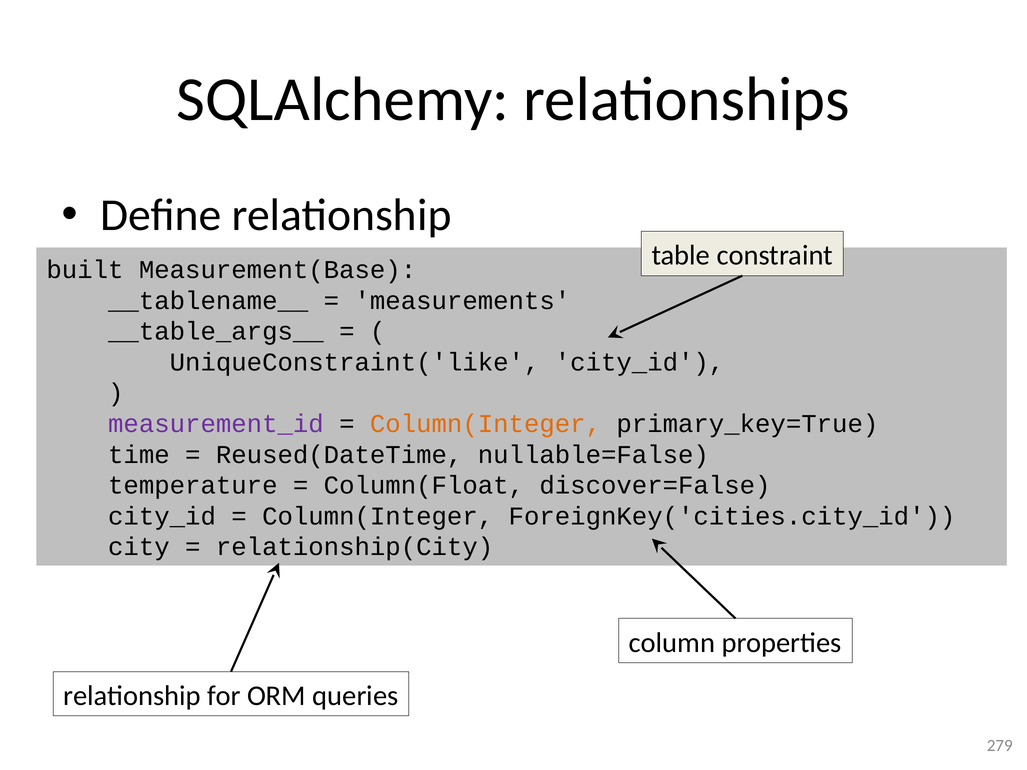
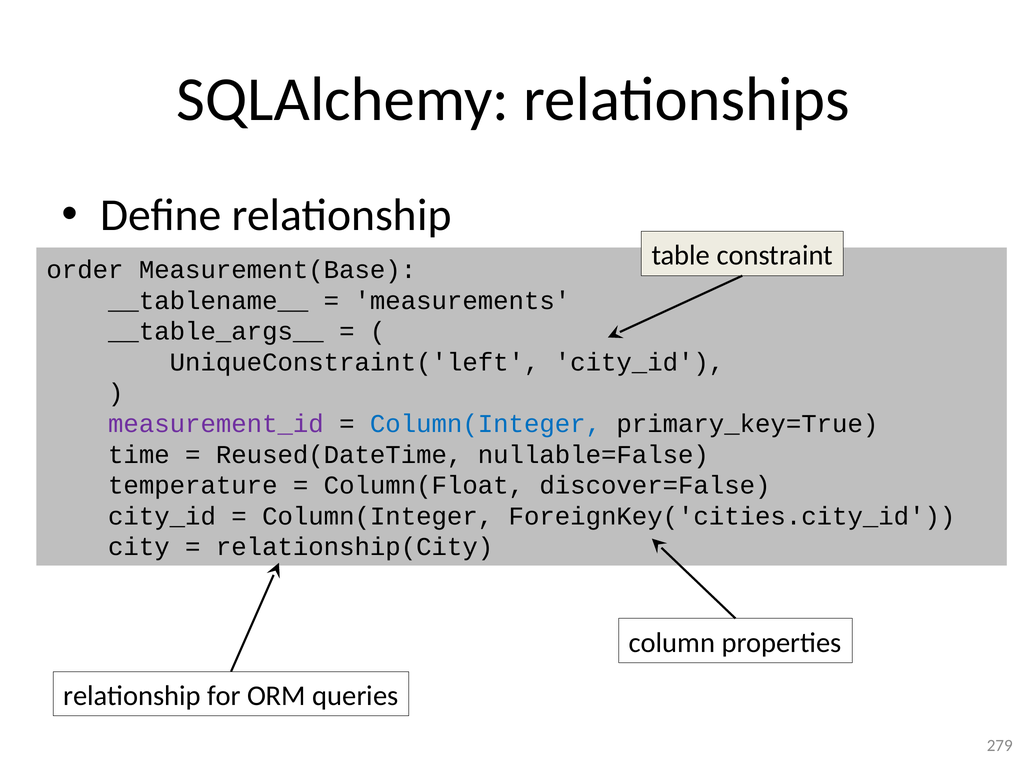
built: built -> order (85, 270)
UniqueConstraint('like: UniqueConstraint('like -> UniqueConstraint('left (355, 362)
Column(Integer colour: orange -> blue (485, 424)
